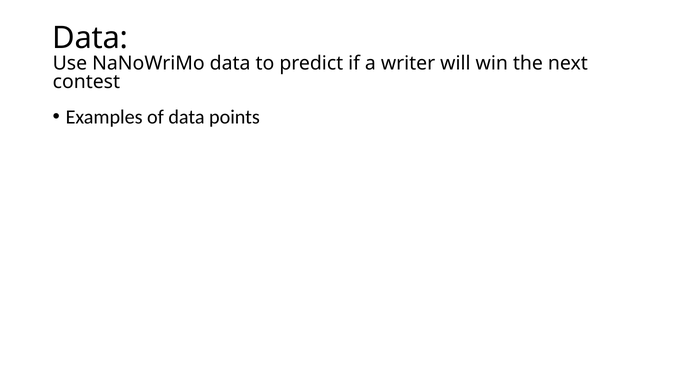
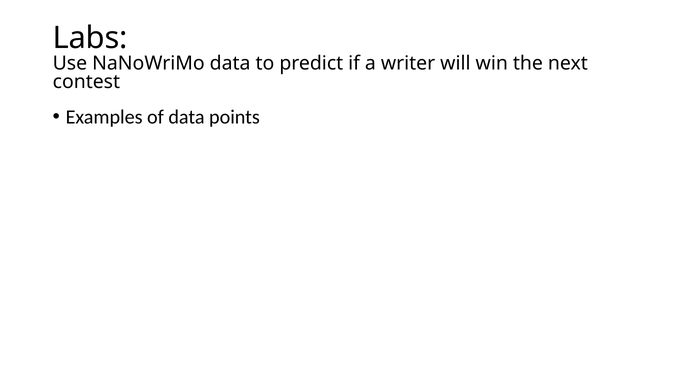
Data: Data -> Labs (90, 38)
